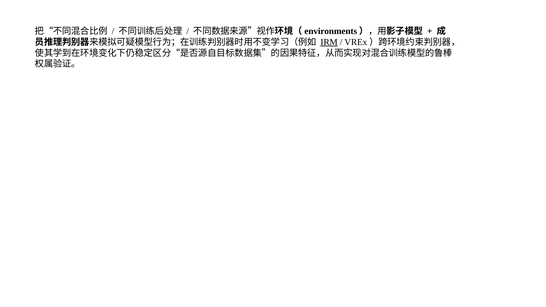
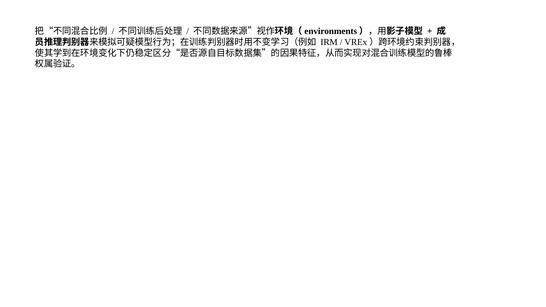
IRM underline: present -> none (329, 42)
